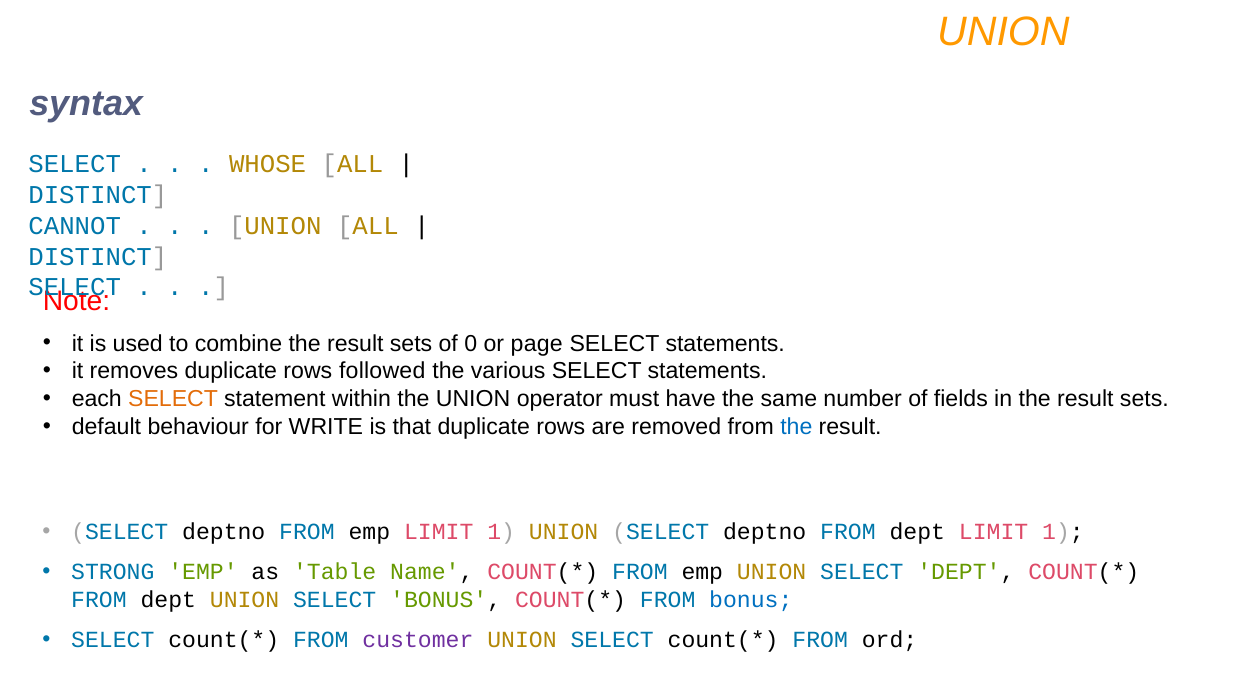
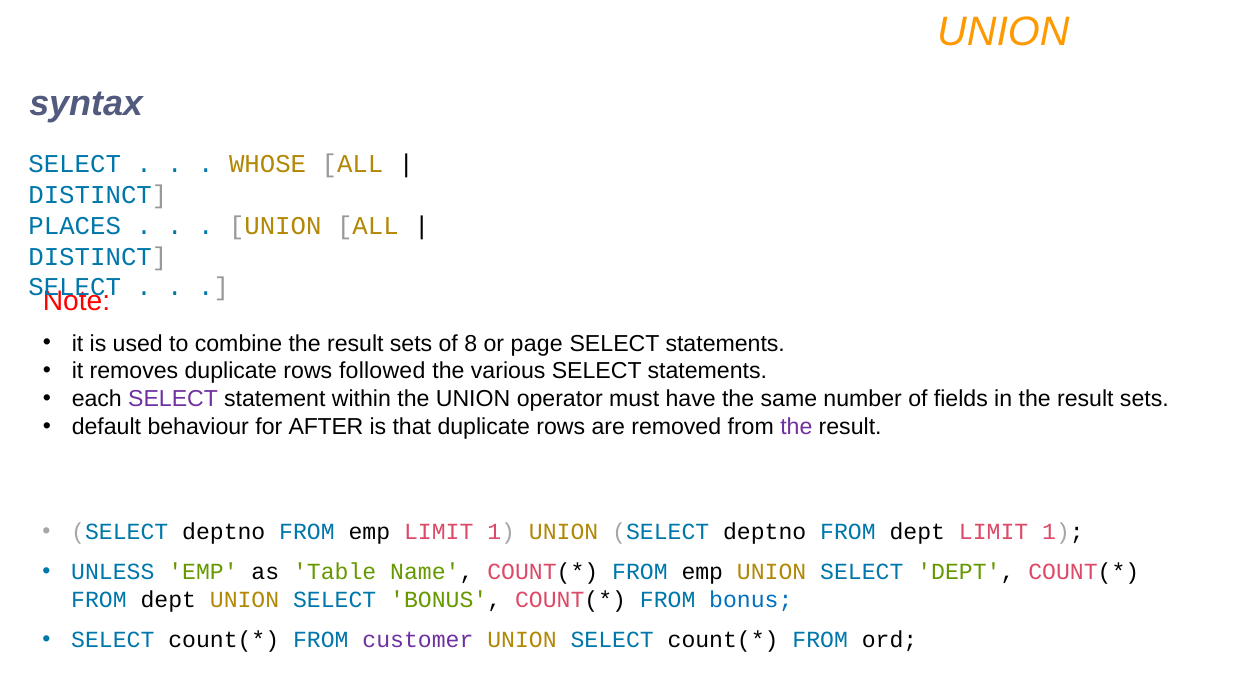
CANNOT: CANNOT -> PLACES (75, 226)
0: 0 -> 8 (471, 344)
SELECT colour: orange -> purple (173, 399)
WRITE: WRITE -> AFTER (326, 427)
the colour: blue -> purple (796, 427)
STRONG: STRONG -> UNLESS (113, 572)
